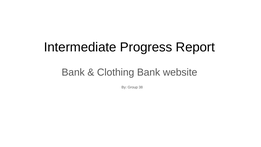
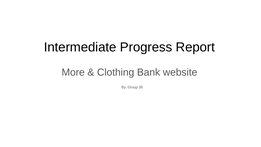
Bank: Bank -> More (73, 72)
